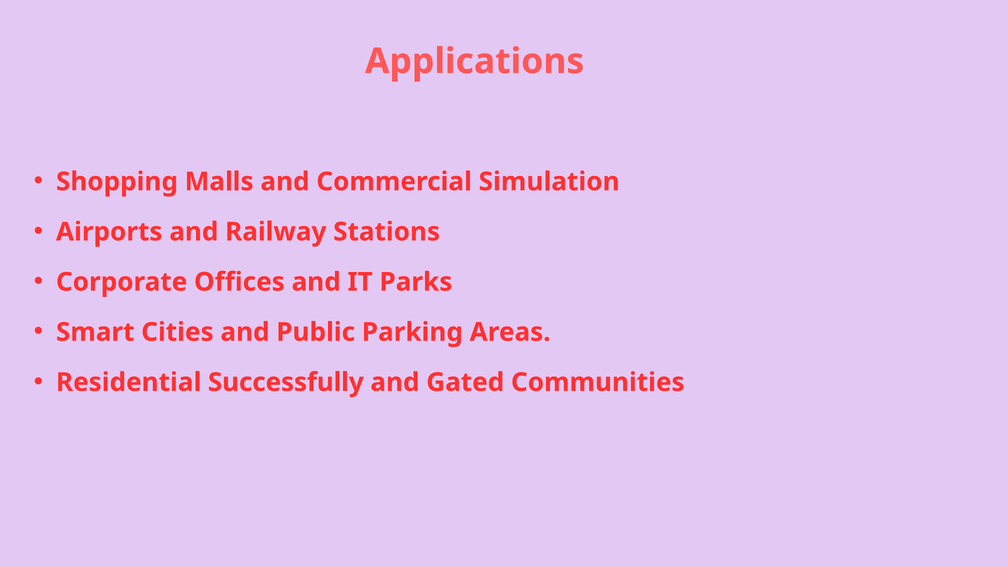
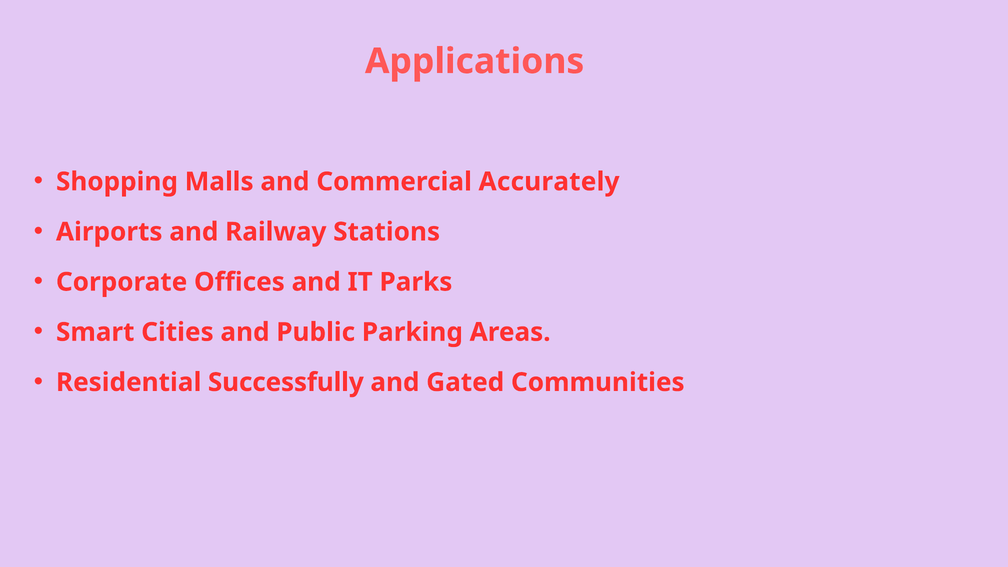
Simulation: Simulation -> Accurately (549, 182)
